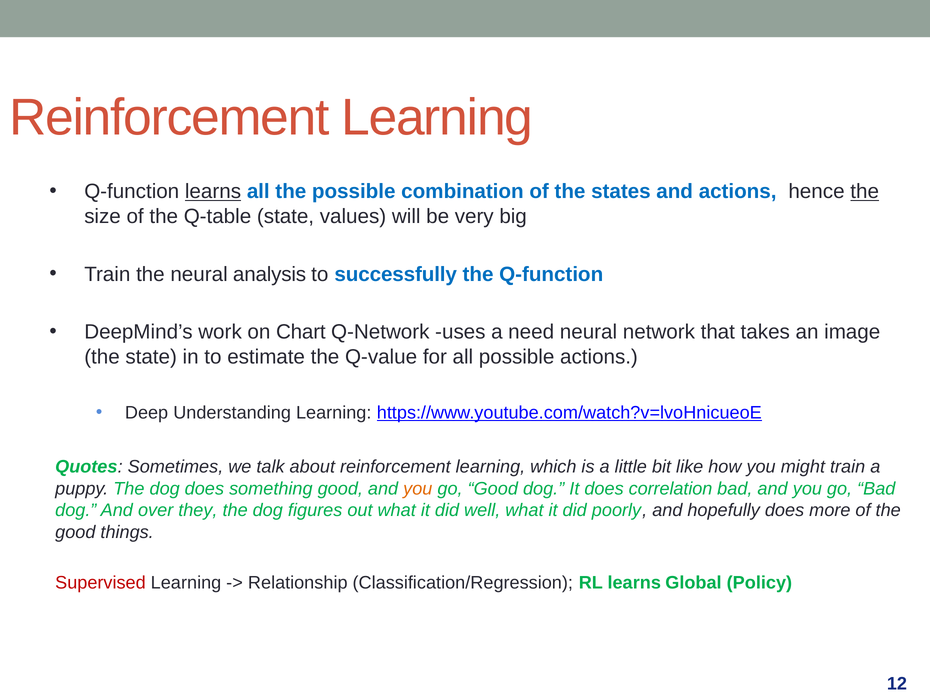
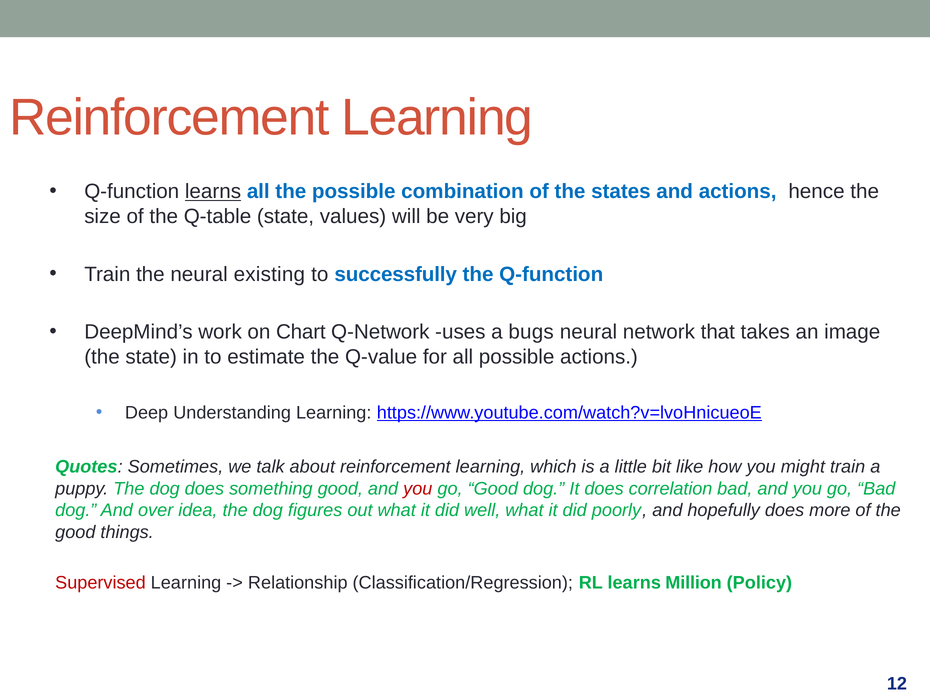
the underline: present -> none (865, 191)
analysis: analysis -> existing (269, 274)
need: need -> bugs (531, 332)
you colour: orange -> red (418, 488)
they: they -> idea (198, 510)
Global: Global -> Million (694, 582)
